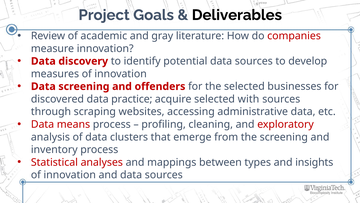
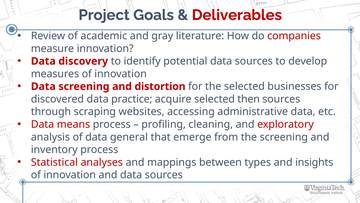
Deliverables colour: black -> red (237, 15)
offenders: offenders -> distortion (160, 86)
with: with -> then (249, 99)
clusters: clusters -> general (129, 137)
